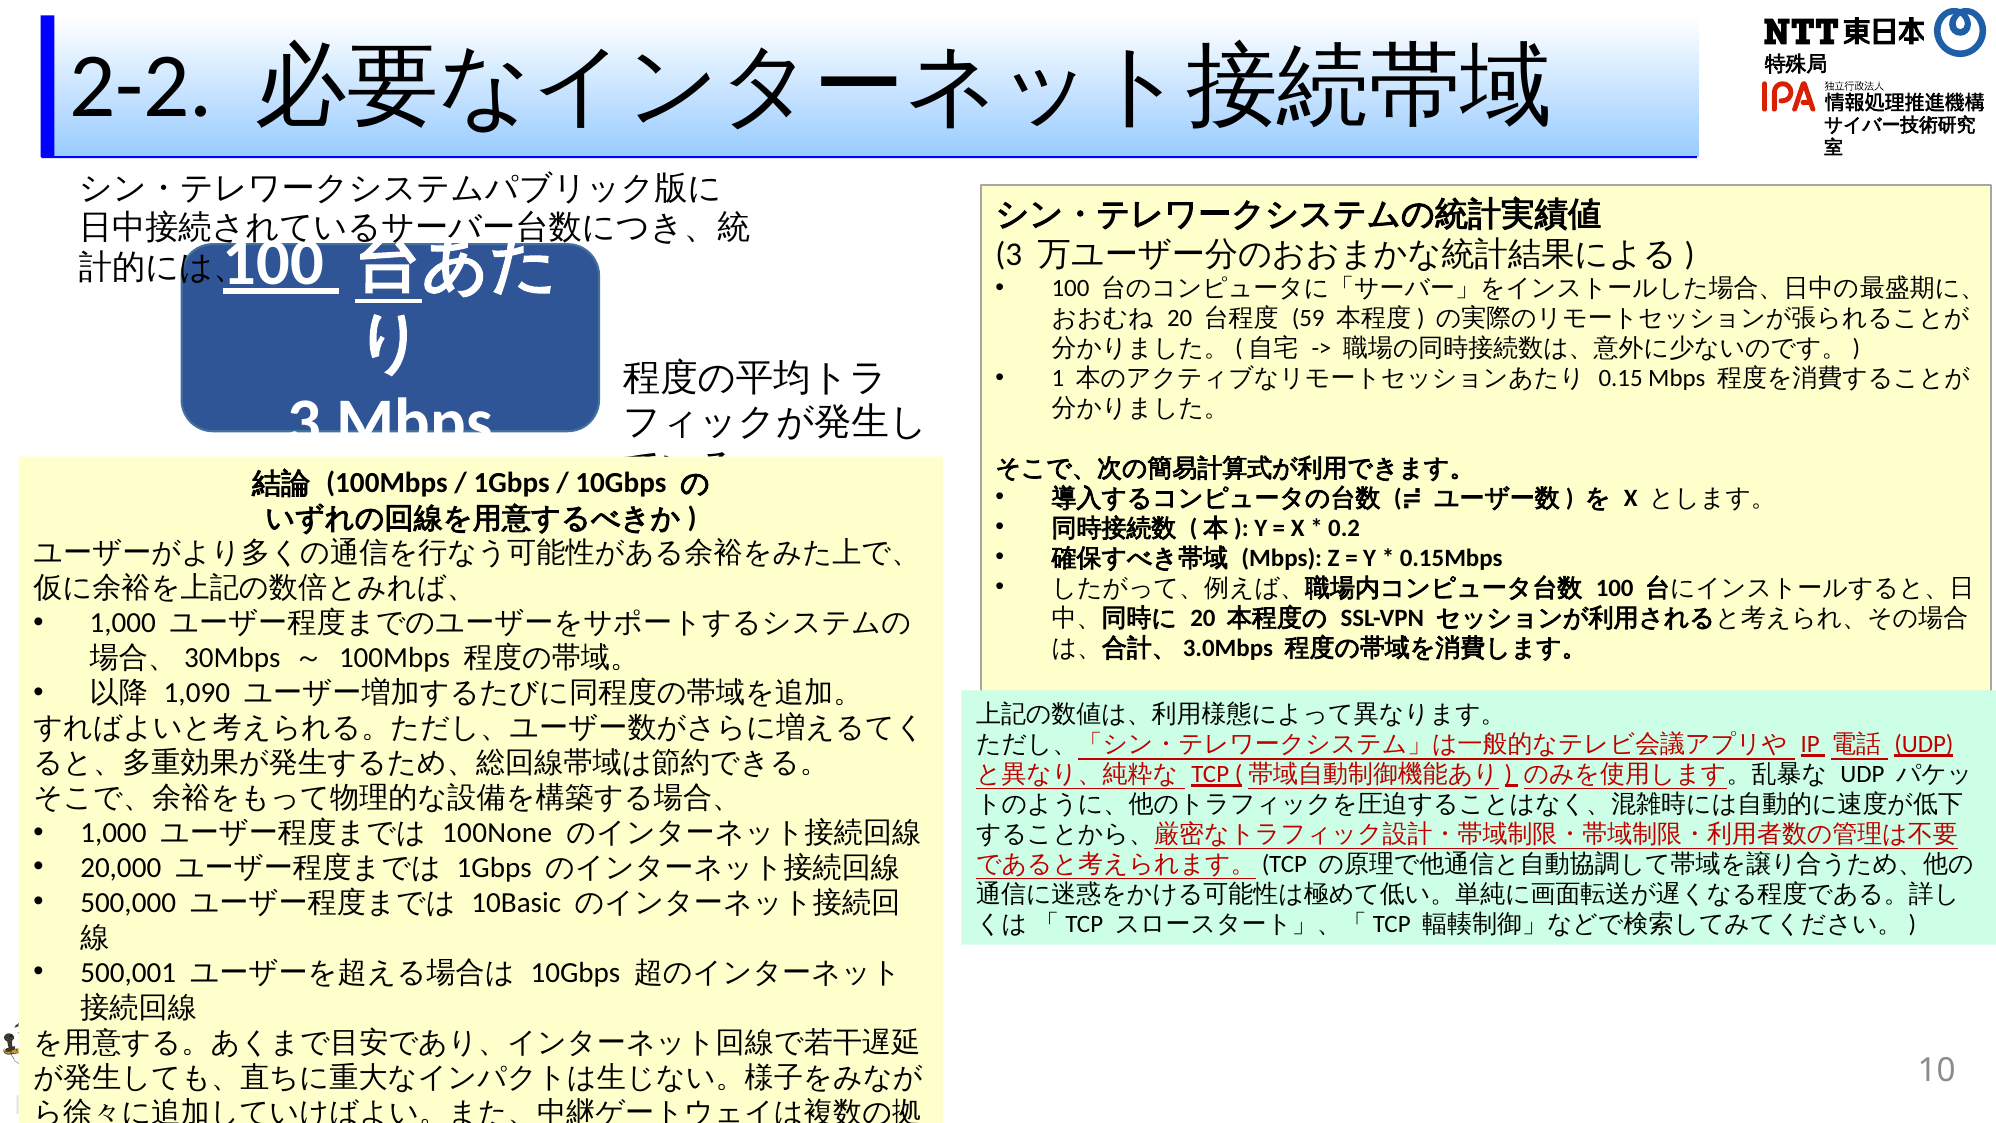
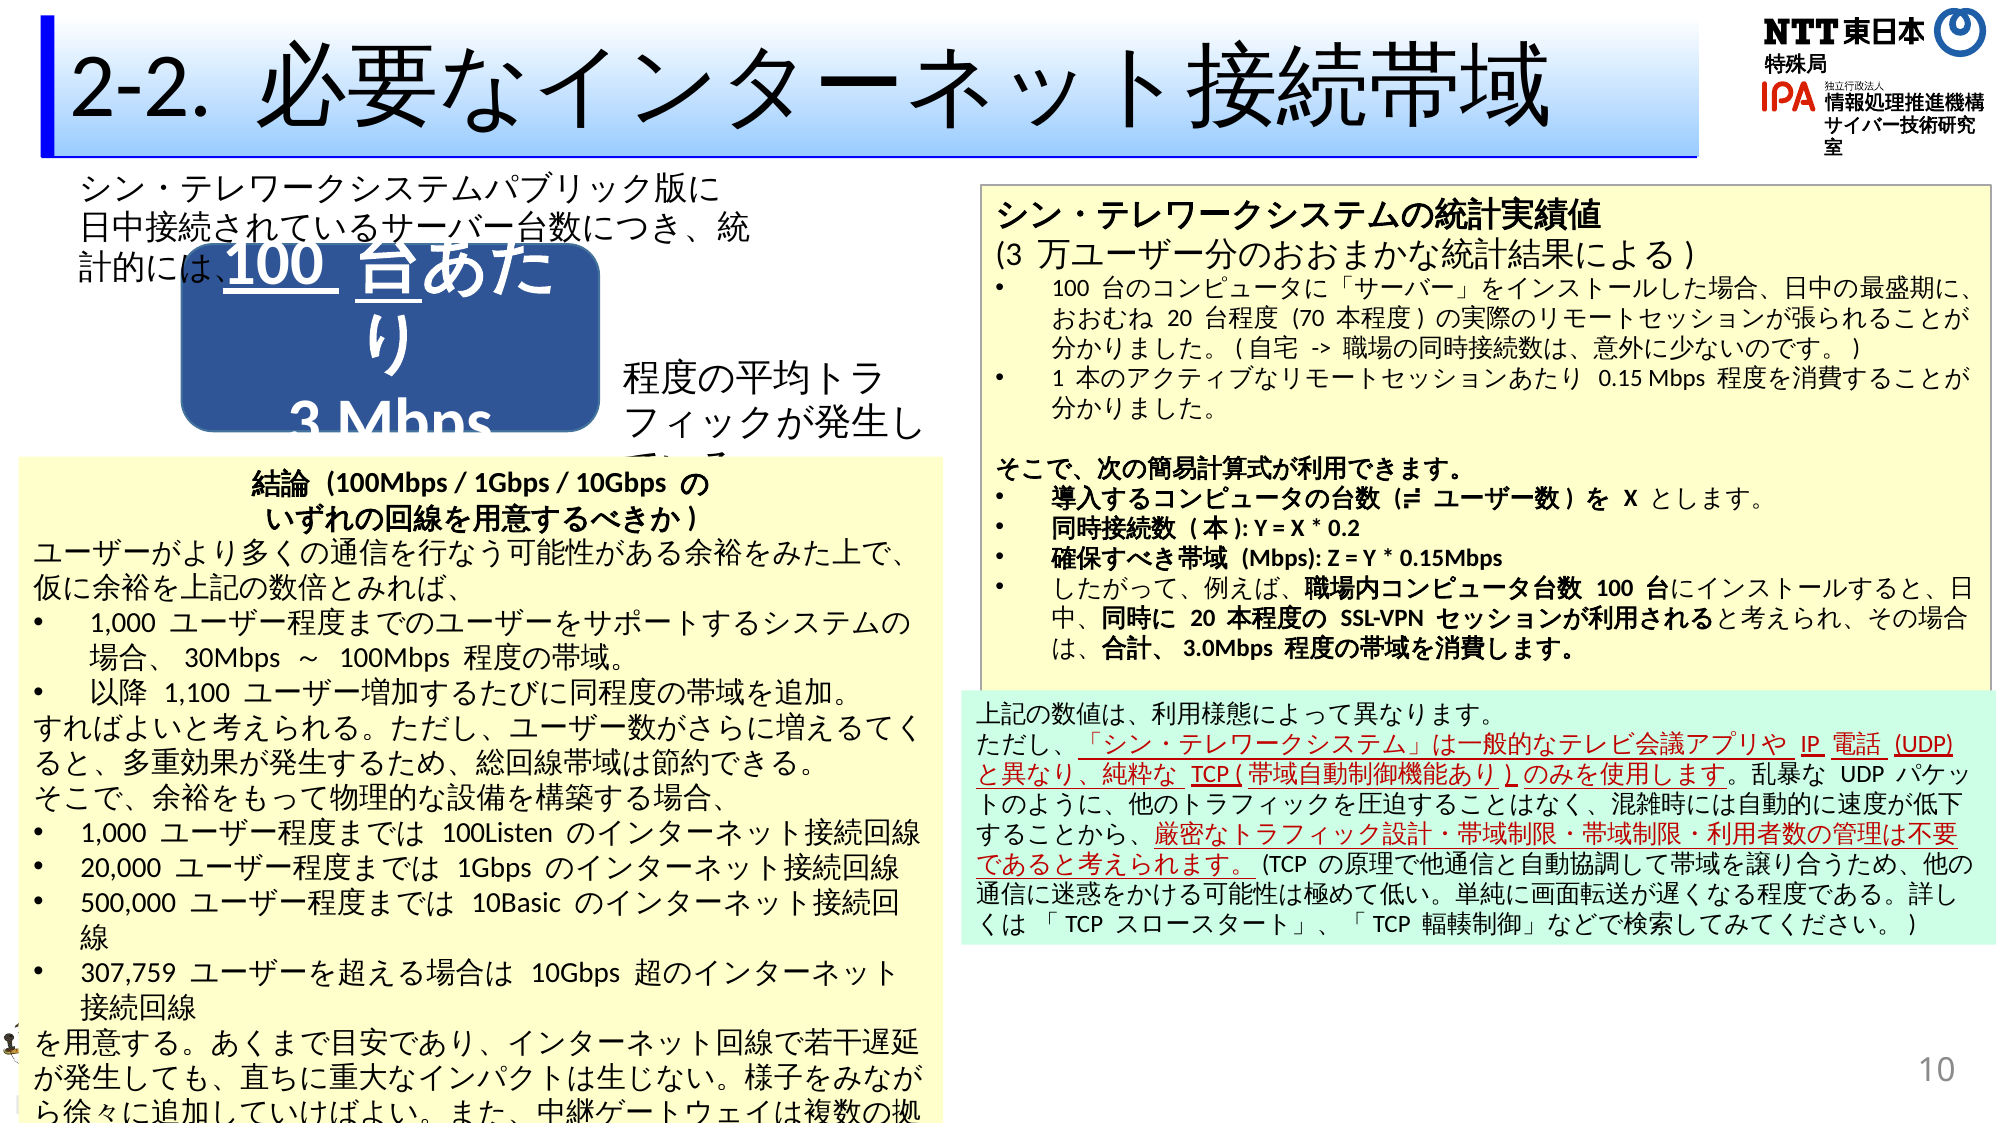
59: 59 -> 70 (1308, 318)
1,090: 1,090 -> 1,100 (197, 693)
100None: 100None -> 100Listen (497, 833)
500,001: 500,001 -> 307,759 (128, 973)
